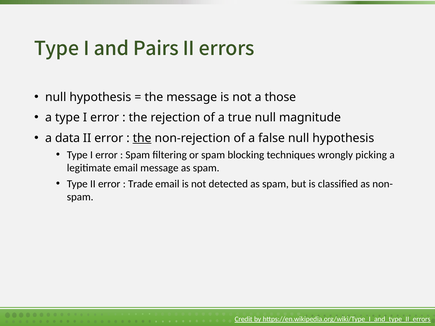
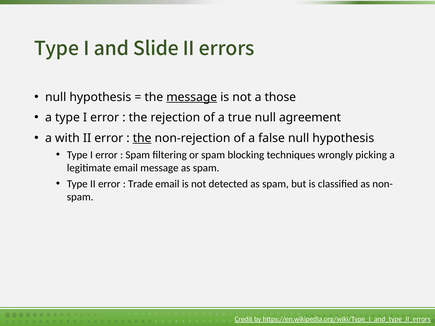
Pairs: Pairs -> Slide (156, 49)
message underline: none -> present (192, 97)
magnitude: magnitude -> agreement (310, 118)
data: data -> with (67, 138)
